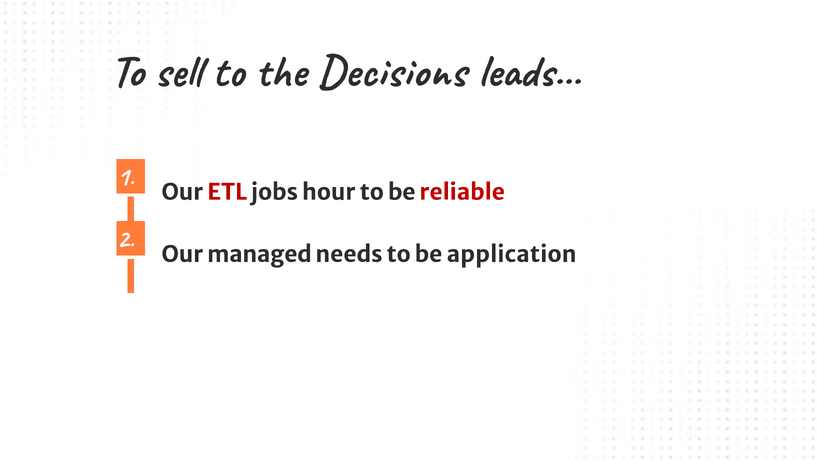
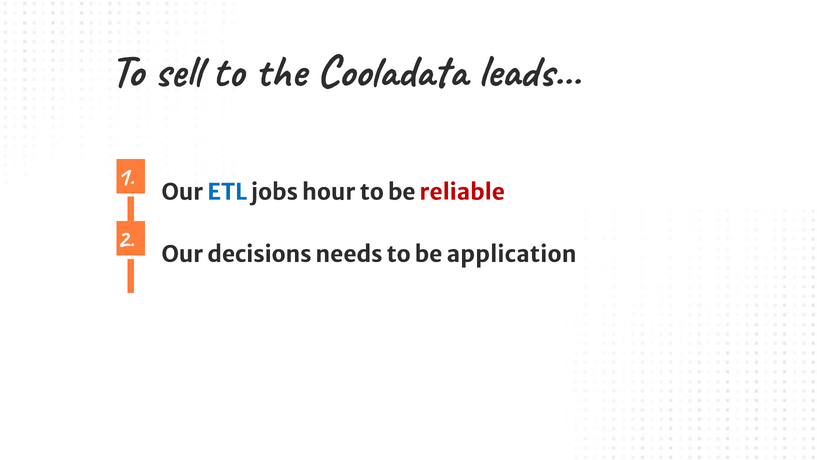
Decisions: Decisions -> Cooladata (392, 71)
ETL colour: red -> blue (227, 192)
managed: managed -> decisions (259, 254)
